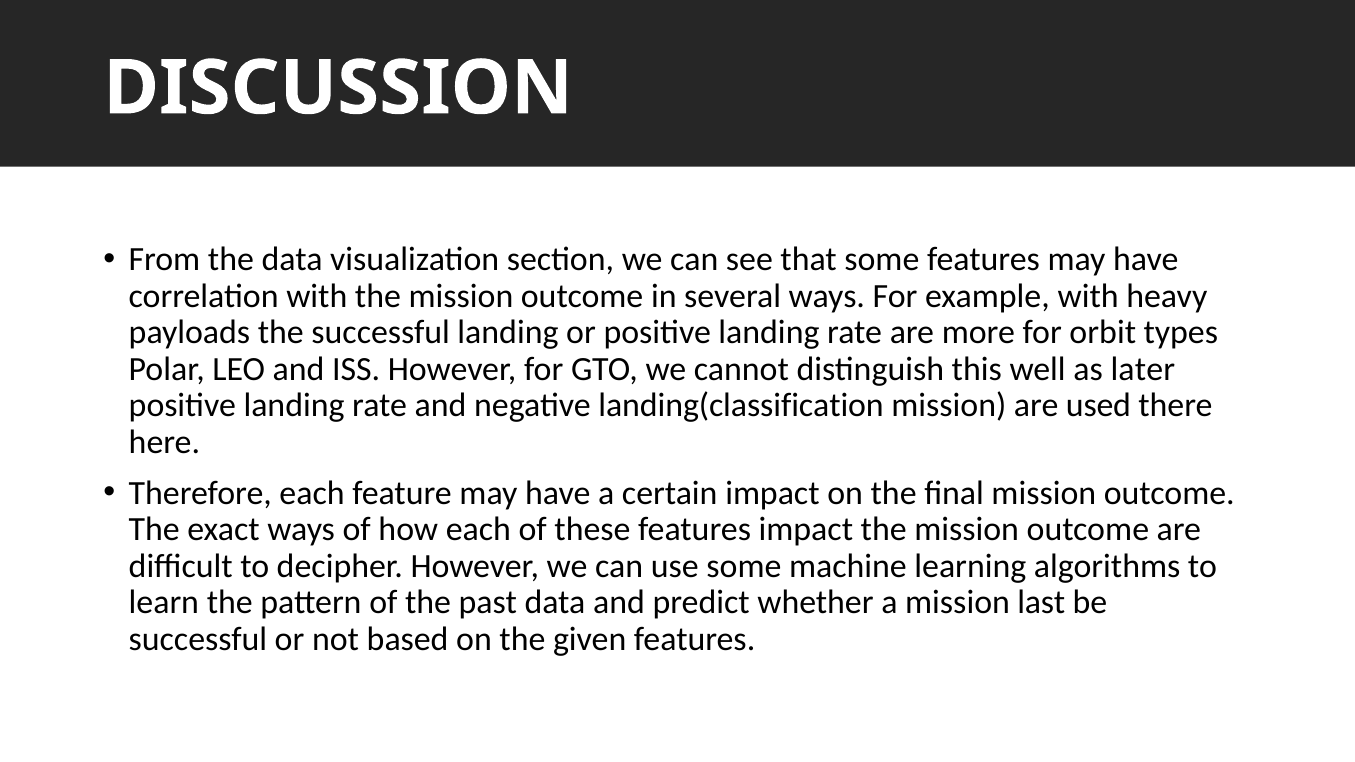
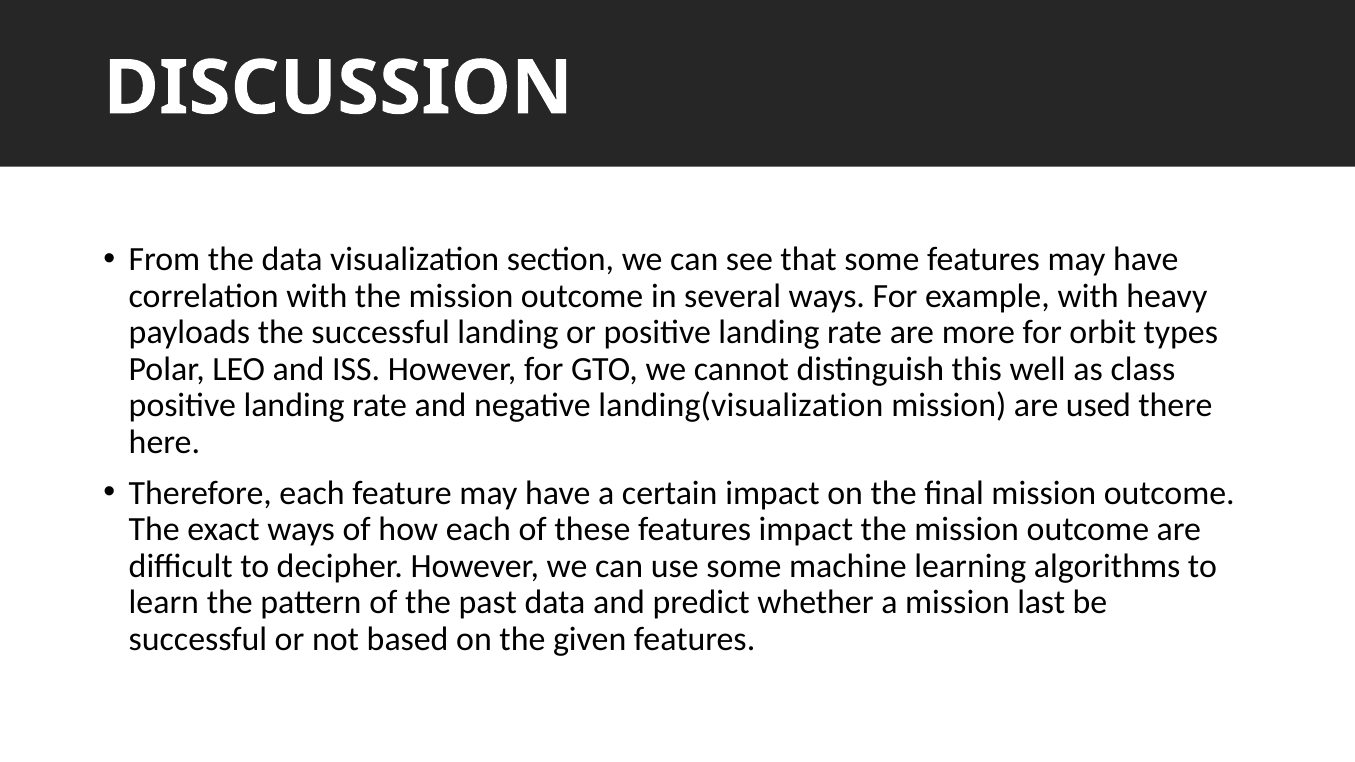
later: later -> class (1143, 369)
landing(classification: landing(classification -> landing(visualization (741, 406)
